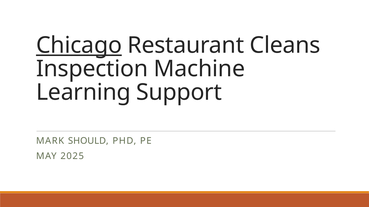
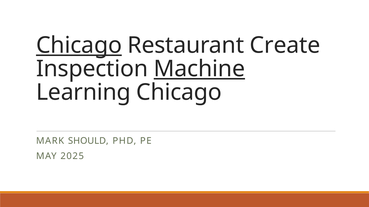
Cleans: Cleans -> Create (285, 45)
Machine underline: none -> present (199, 69)
Learning Support: Support -> Chicago (179, 93)
